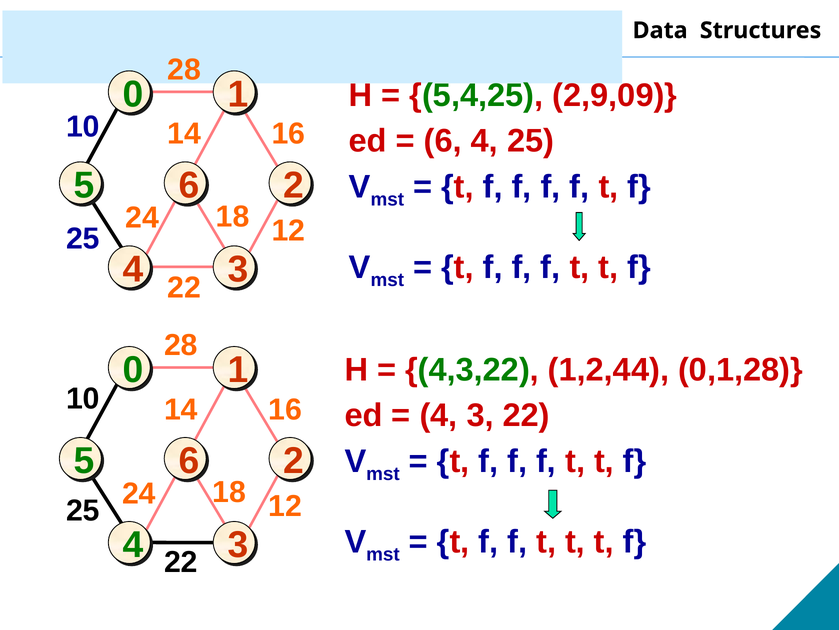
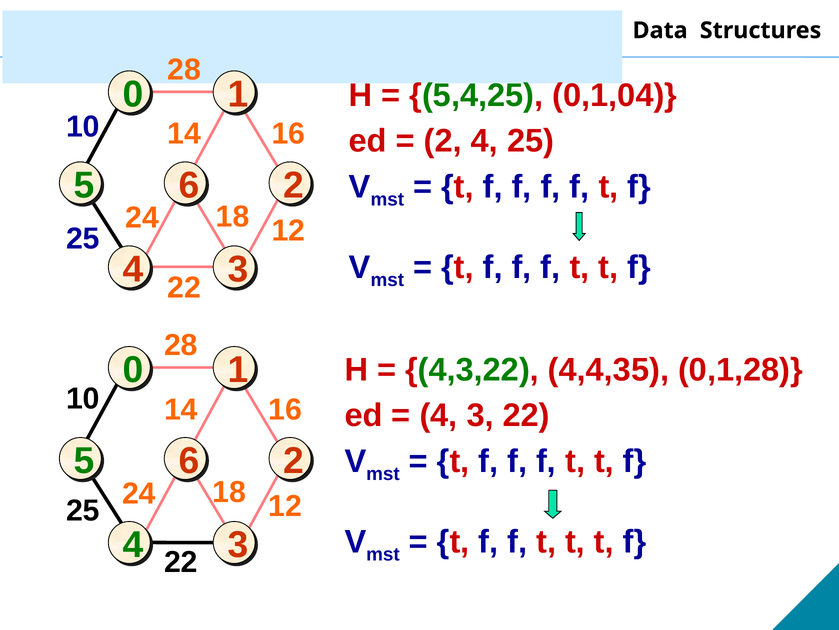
2,9,09: 2,9,09 -> 0,1,04 (615, 95)
6: 6 -> 2 (443, 141)
1,2,44: 1,2,44 -> 4,4,35 (609, 369)
